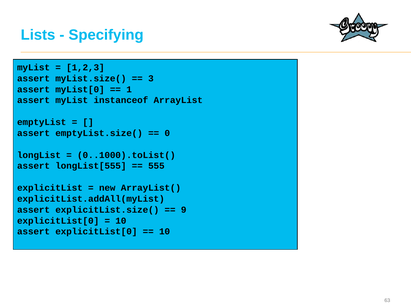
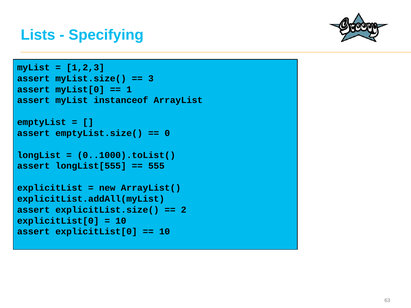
9: 9 -> 2 (184, 210)
